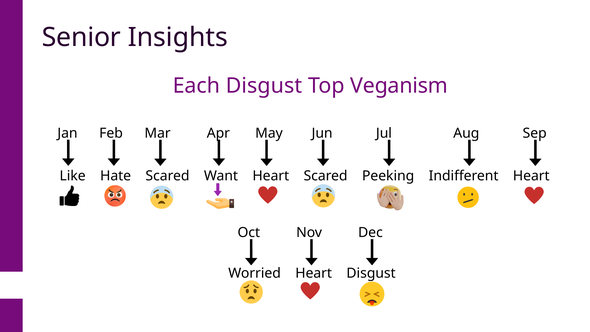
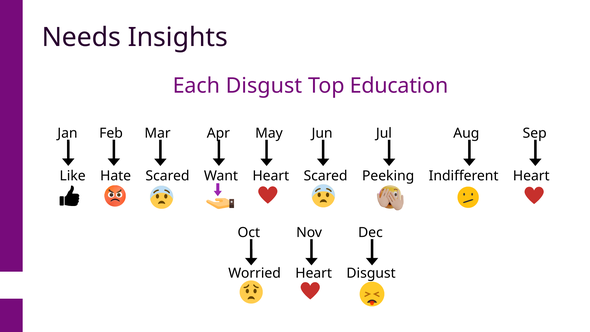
Senior: Senior -> Needs (81, 37)
Veganism: Veganism -> Education (399, 86)
